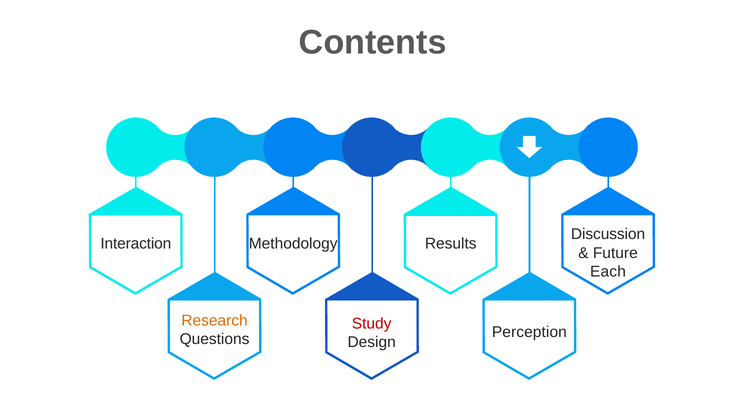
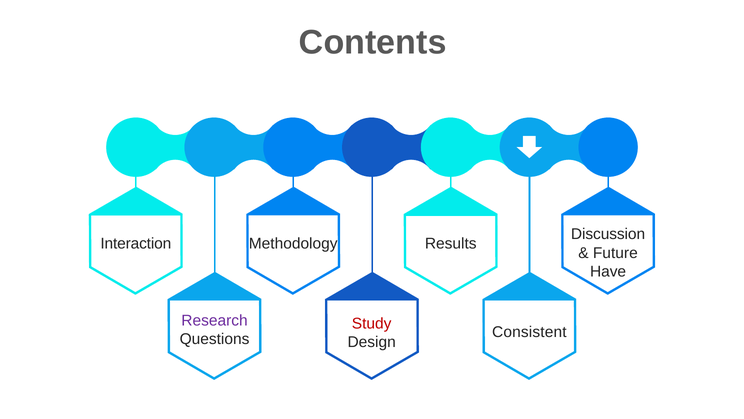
Each: Each -> Have (608, 271)
Research colour: orange -> purple (215, 320)
Perception: Perception -> Consistent (529, 332)
